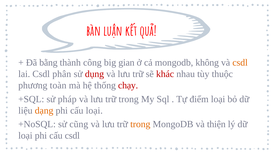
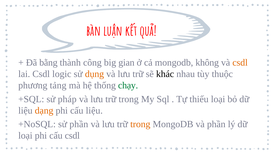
phân: phân -> logic (62, 74)
dụng colour: red -> orange (94, 74)
khác colour: red -> black (165, 74)
toàn: toàn -> tảng (58, 86)
chạy colour: red -> green (128, 86)
điểm: điểm -> thiếu (199, 99)
cấu loại: loại -> liệu (94, 111)
sử cũng: cũng -> phần (79, 124)
và thiện: thiện -> phần (216, 124)
